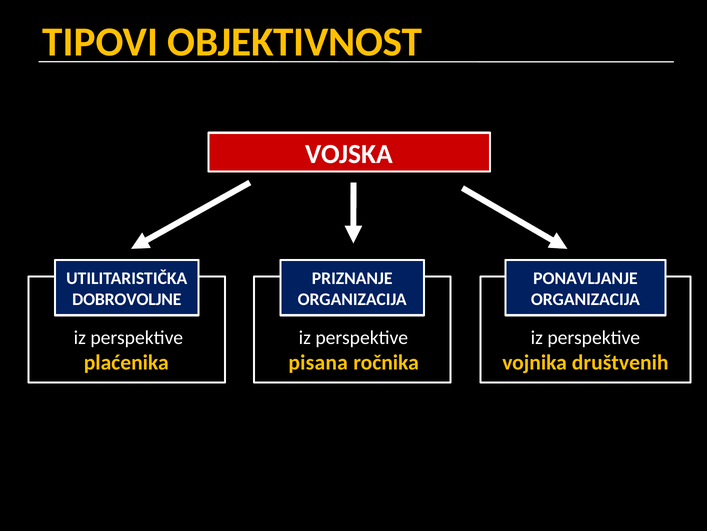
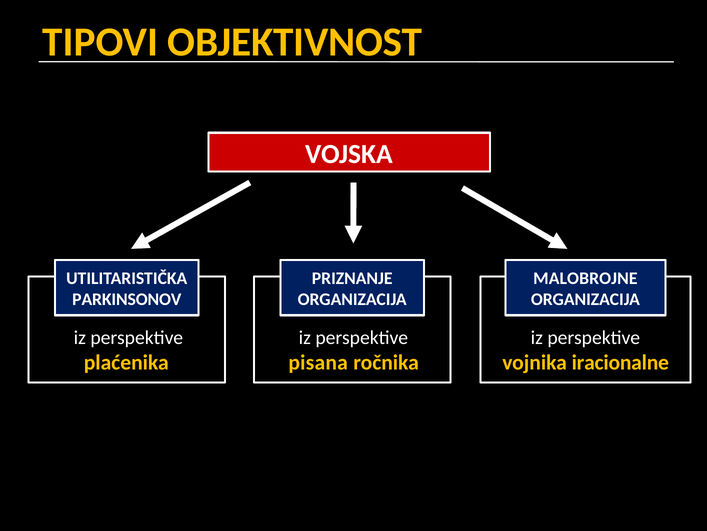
PONAVLJANJE: PONAVLJANJE -> MALOBROJNE (585, 278)
DOBROVOLJNE: DOBROVOLJNE -> PARKINSONOV (127, 299)
društvenih: društvenih -> iracionalne (620, 362)
